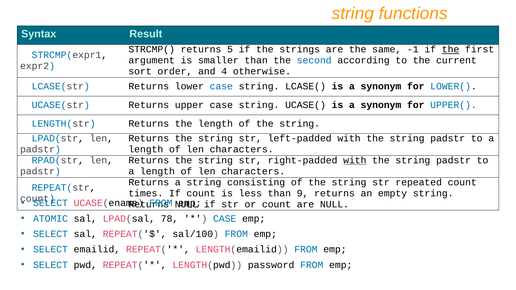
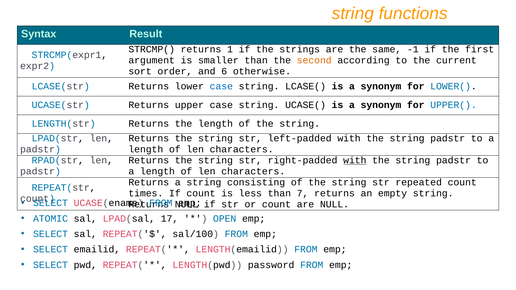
5: 5 -> 1 (230, 49)
the underline: present -> none (451, 49)
second colour: blue -> orange (314, 60)
4: 4 -> 6 (224, 71)
9: 9 -> 7 (303, 193)
78: 78 -> 17 (170, 219)
CASE: CASE -> OPEN (225, 219)
